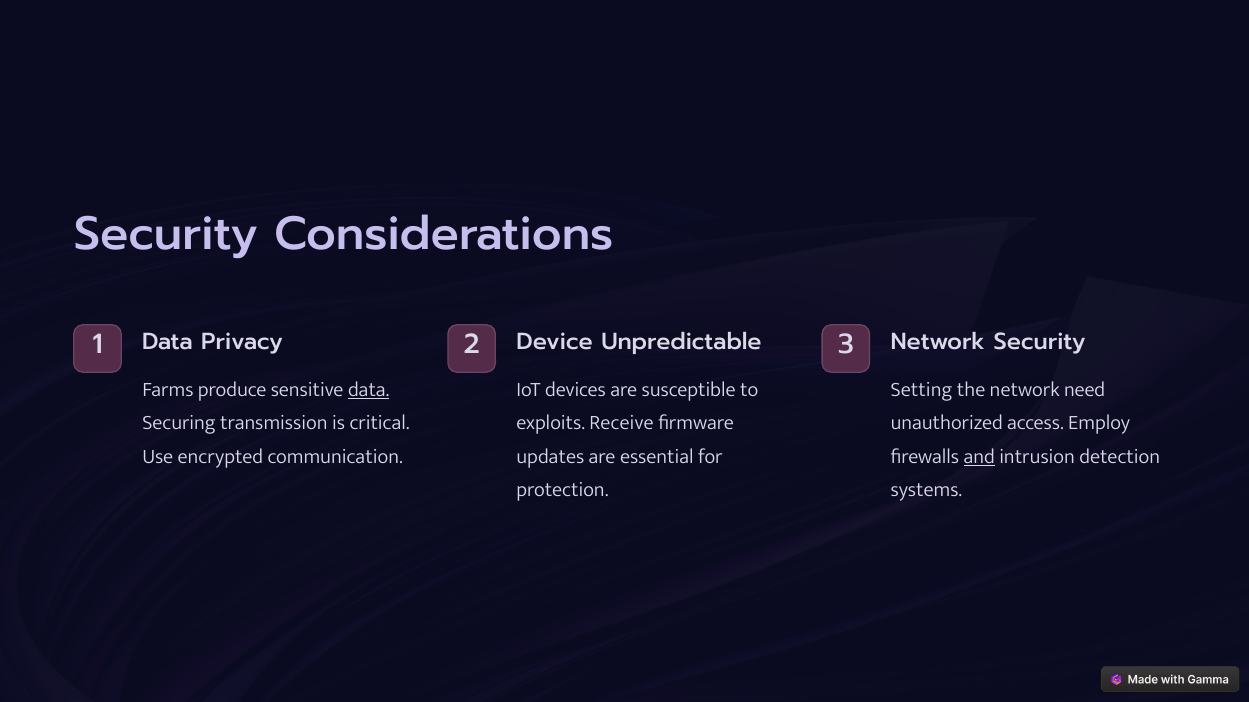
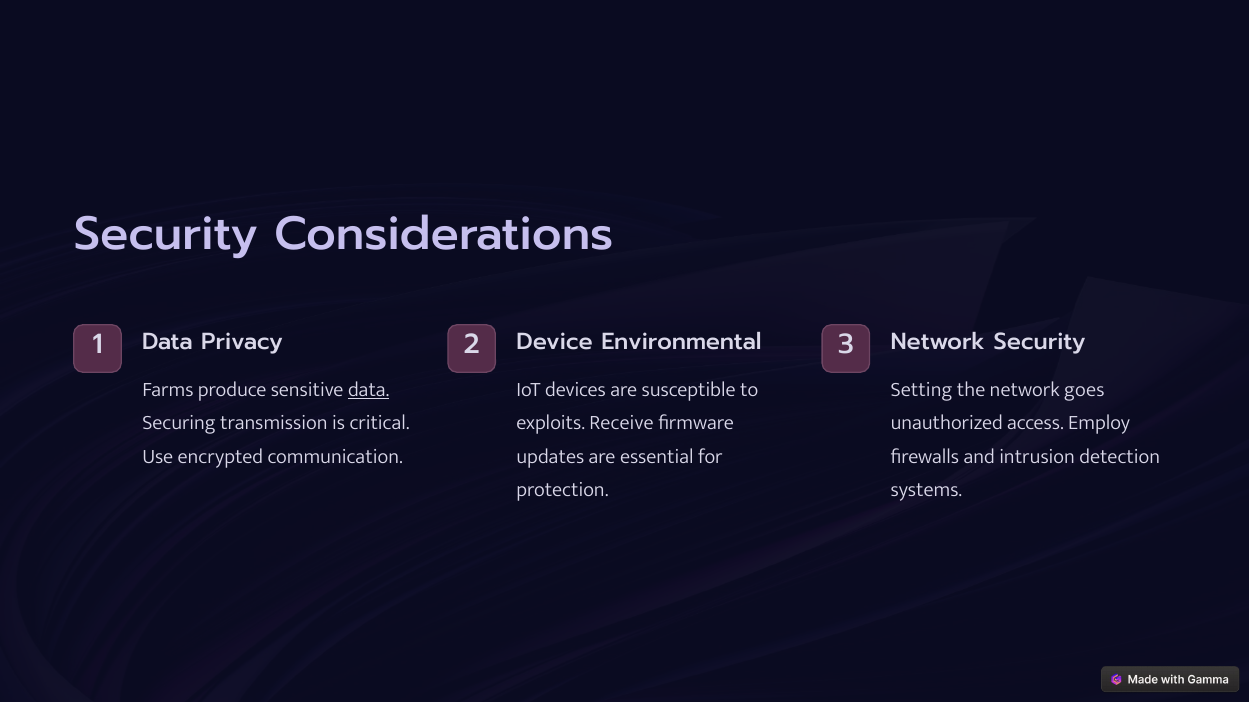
Unpredictable: Unpredictable -> Environmental (682, 342)
need: need -> goes (1084, 390)
and underline: present -> none (979, 457)
